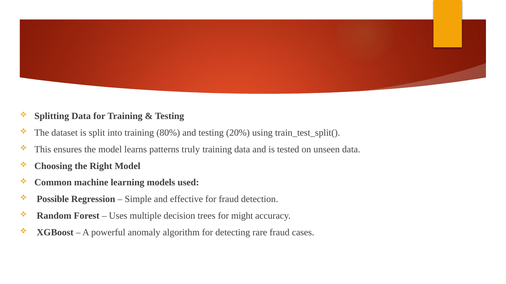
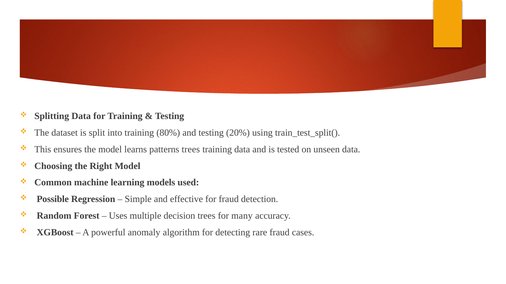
patterns truly: truly -> trees (191, 150)
might: might -> many (242, 216)
